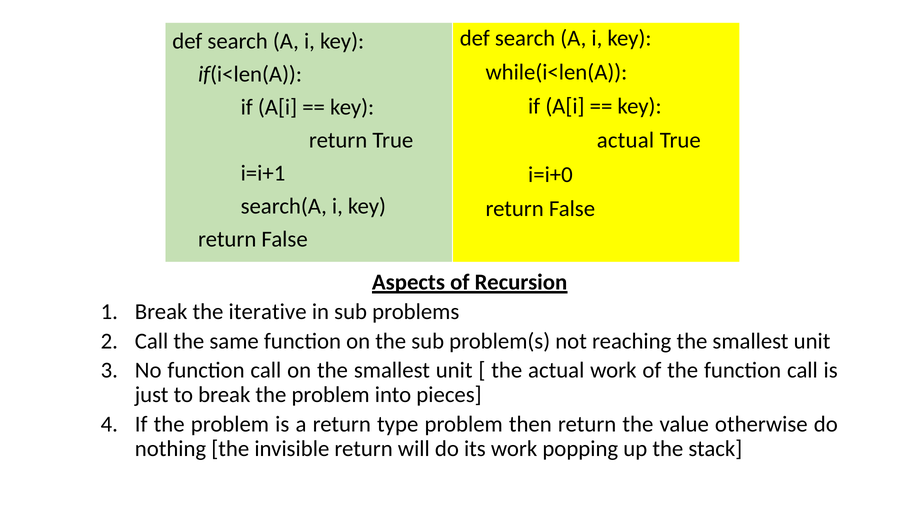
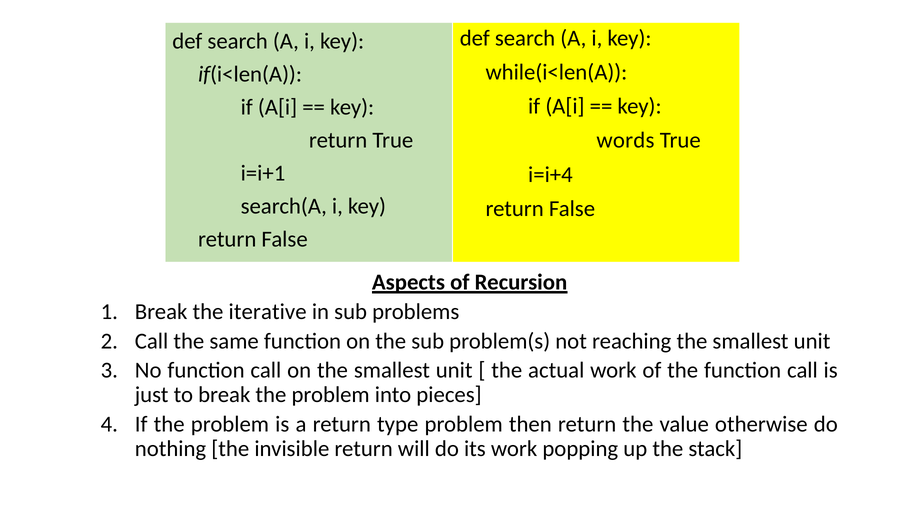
actual: actual -> words (625, 141)
i=i+0: i=i+0 -> i=i+4 (550, 175)
